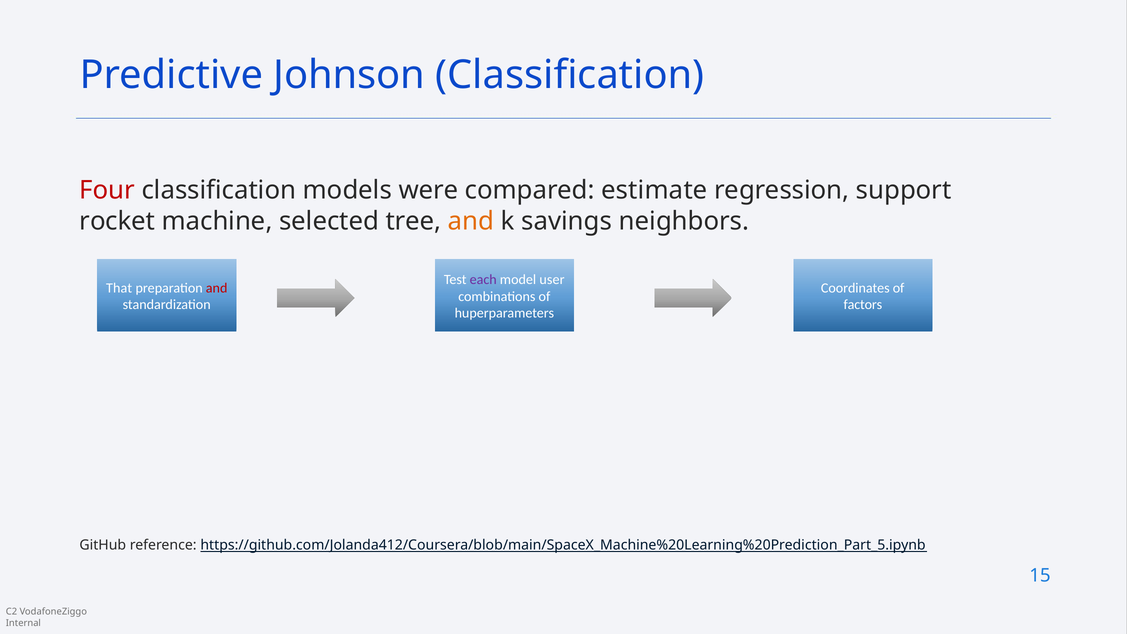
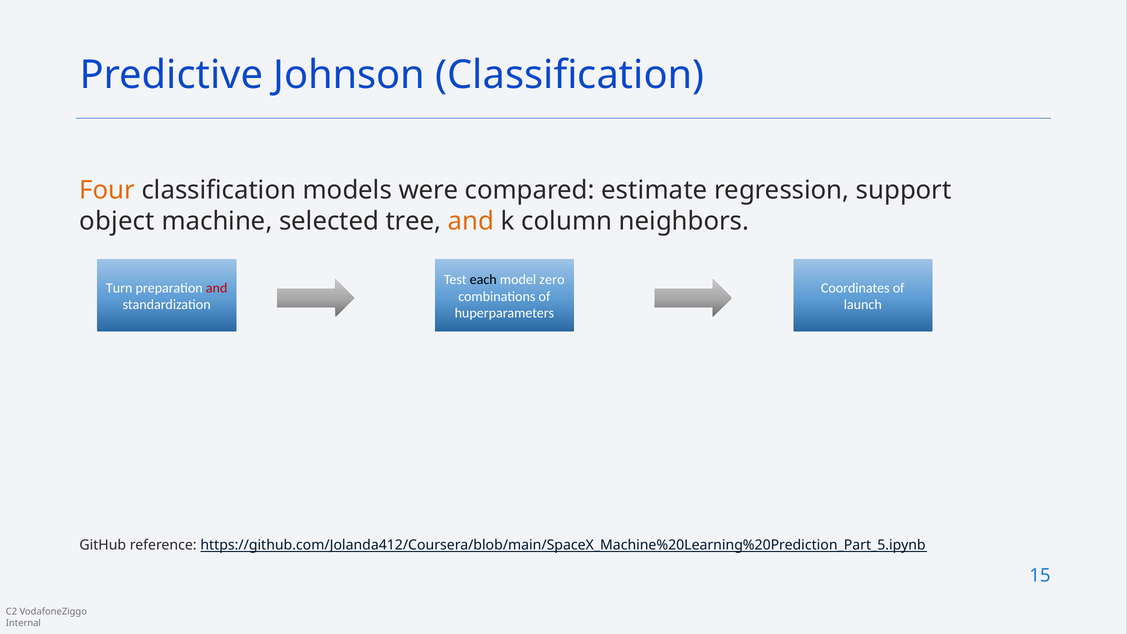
Four colour: red -> orange (107, 190)
rocket: rocket -> object (117, 221)
savings: savings -> column (567, 221)
each colour: purple -> black (483, 279)
user: user -> zero (552, 279)
That: That -> Turn (119, 288)
factors: factors -> launch (863, 305)
